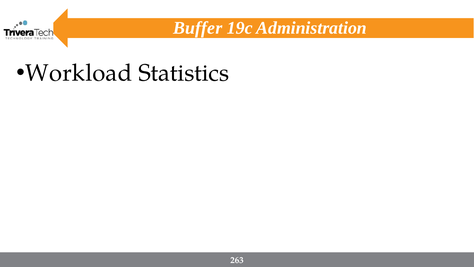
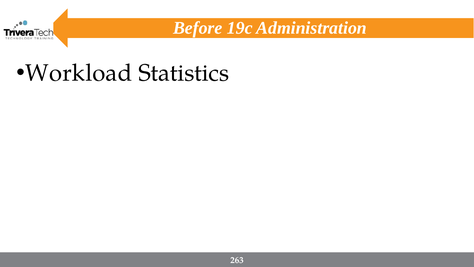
Buffer: Buffer -> Before (198, 28)
